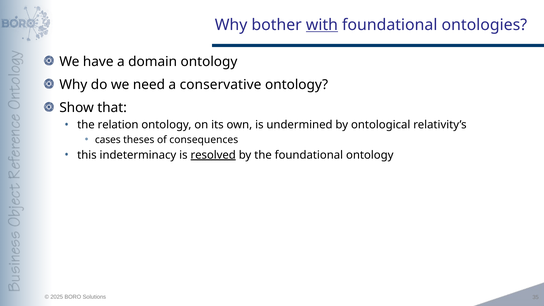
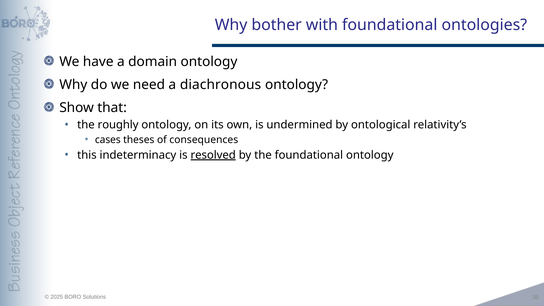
with underline: present -> none (322, 25)
conservative: conservative -> diachronous (221, 85)
relation: relation -> roughly (118, 125)
